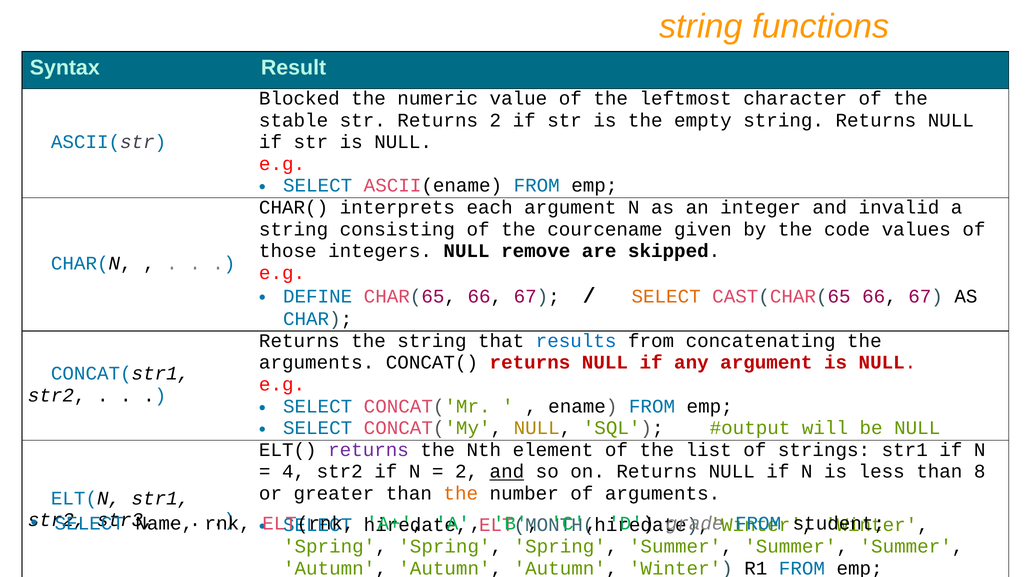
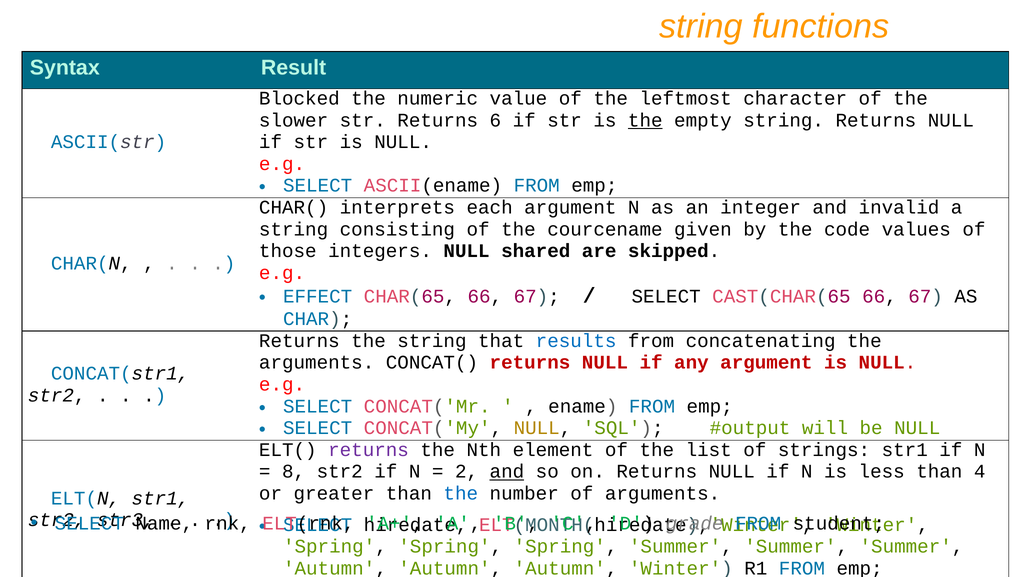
stable: stable -> slower (294, 120)
Returns 2: 2 -> 6 (495, 120)
the underline: none -> present (645, 120)
remove: remove -> shared (536, 251)
DEFINE: DEFINE -> EFFECT (318, 296)
SELECT colour: orange -> black (666, 296)
4: 4 -> 8 (294, 471)
8: 8 -> 4 (980, 471)
the colour: orange -> blue (461, 493)
